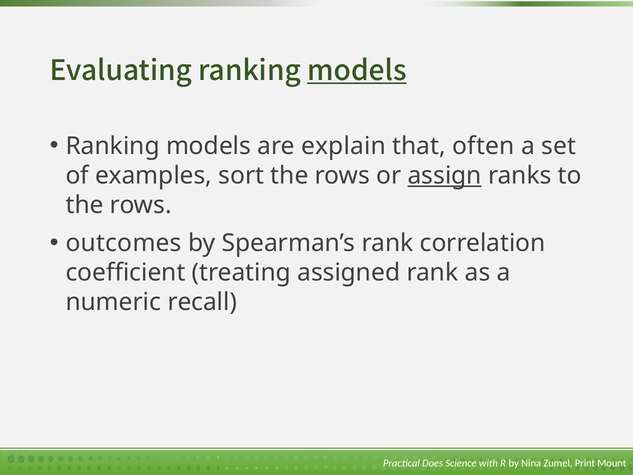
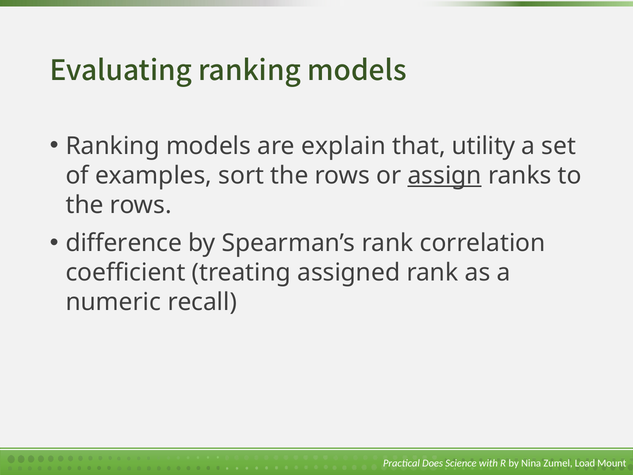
models underline: present -> none (357, 71)
often: often -> utility (484, 146)
outcomes: outcomes -> difference (124, 243)
Print: Print -> Load (585, 463)
